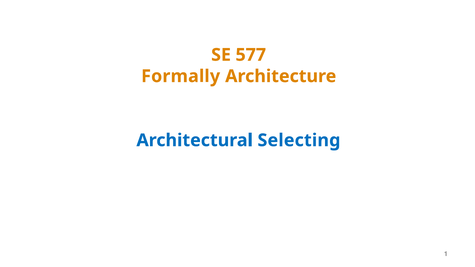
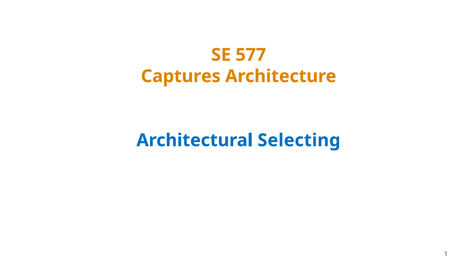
Formally: Formally -> Captures (181, 76)
